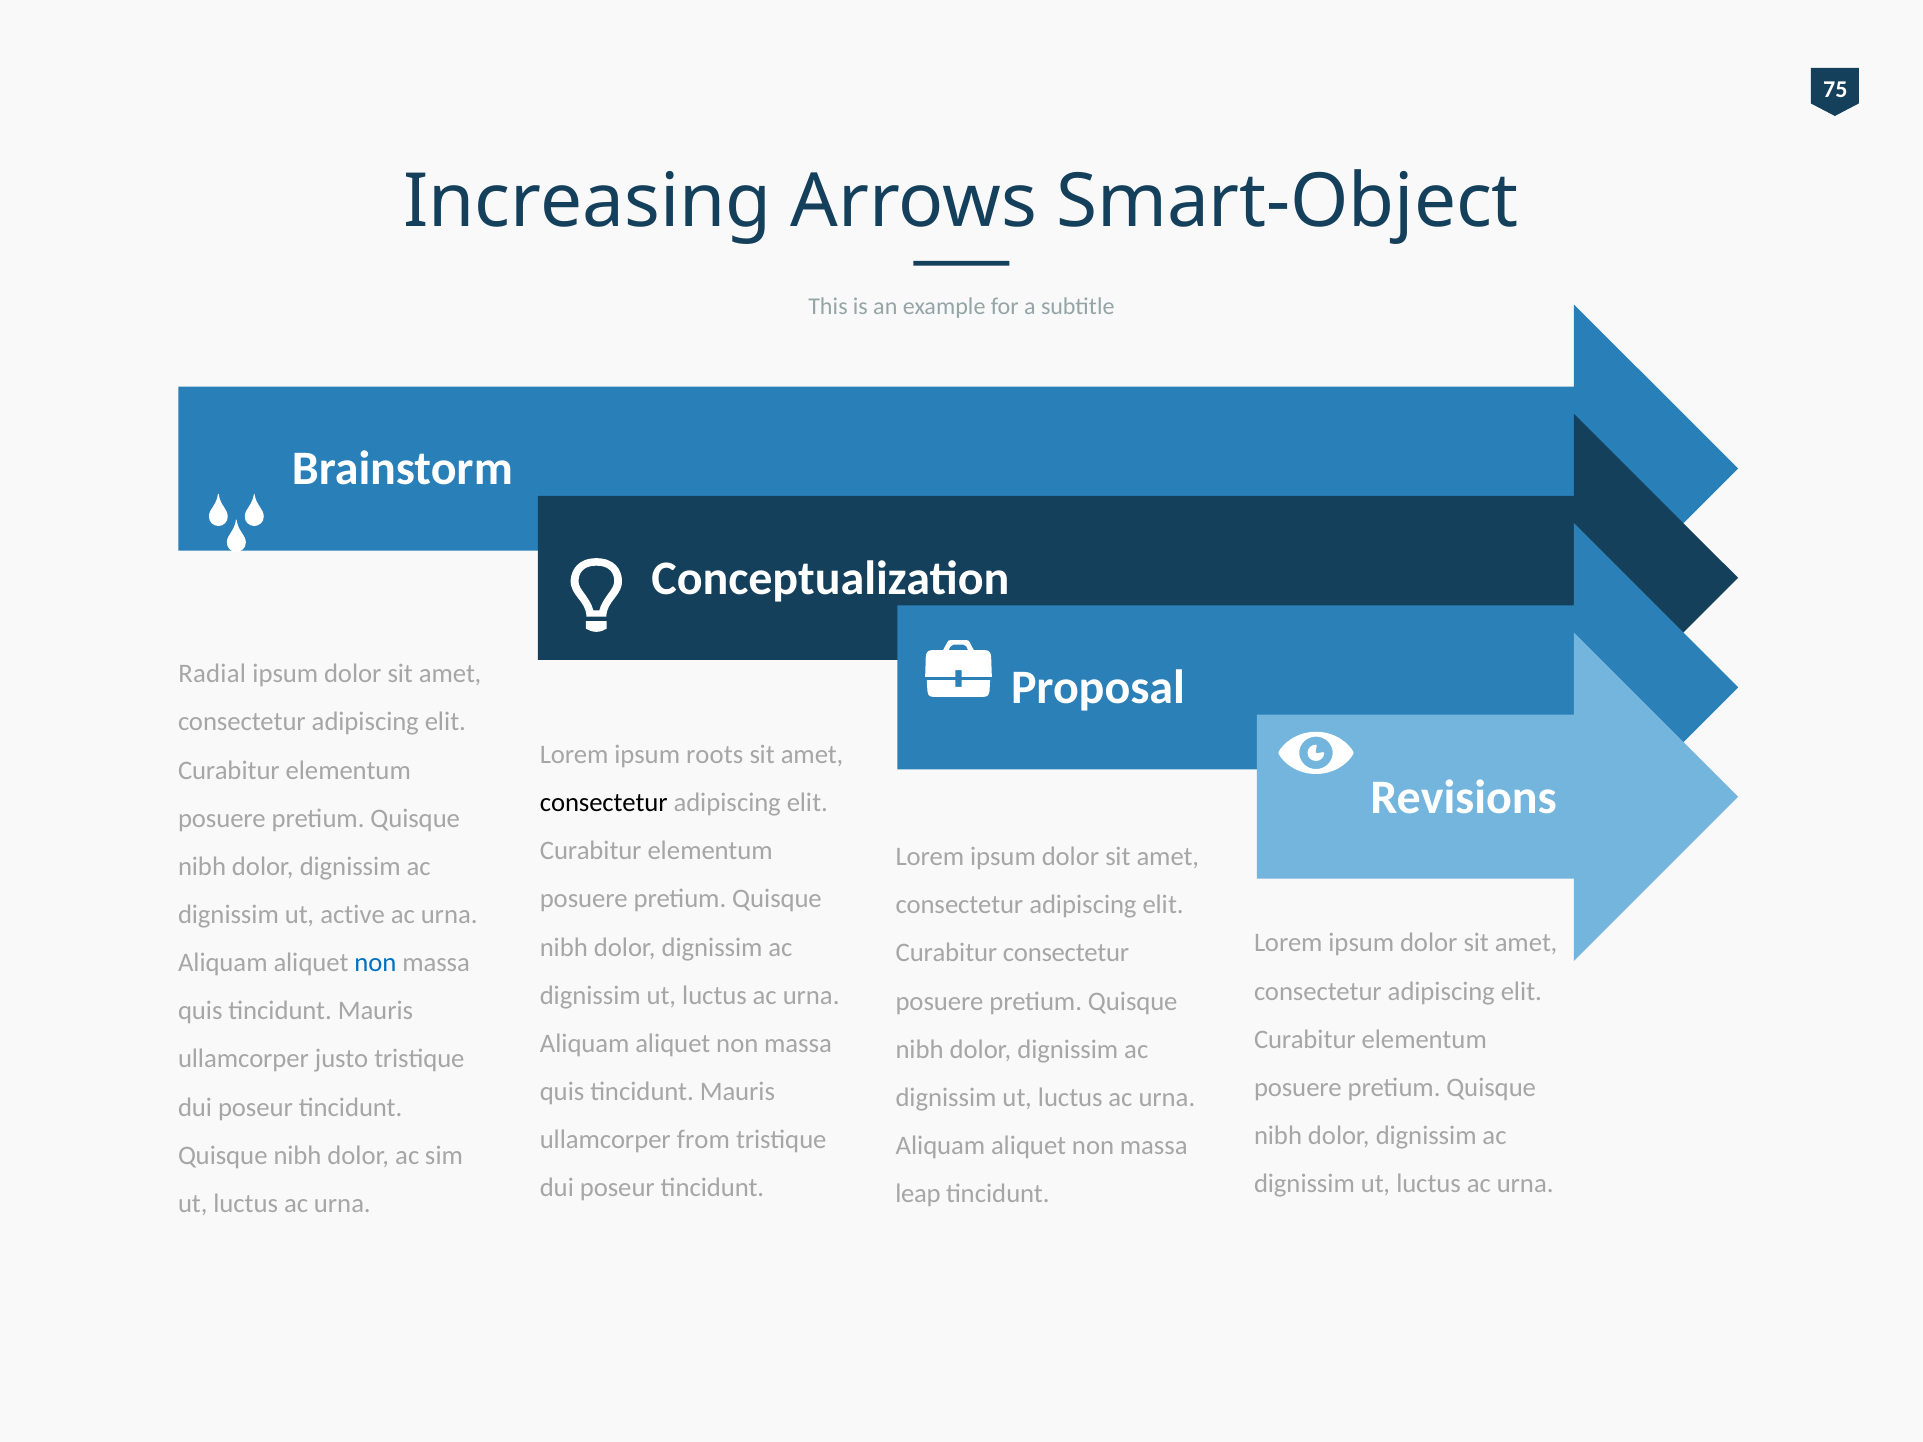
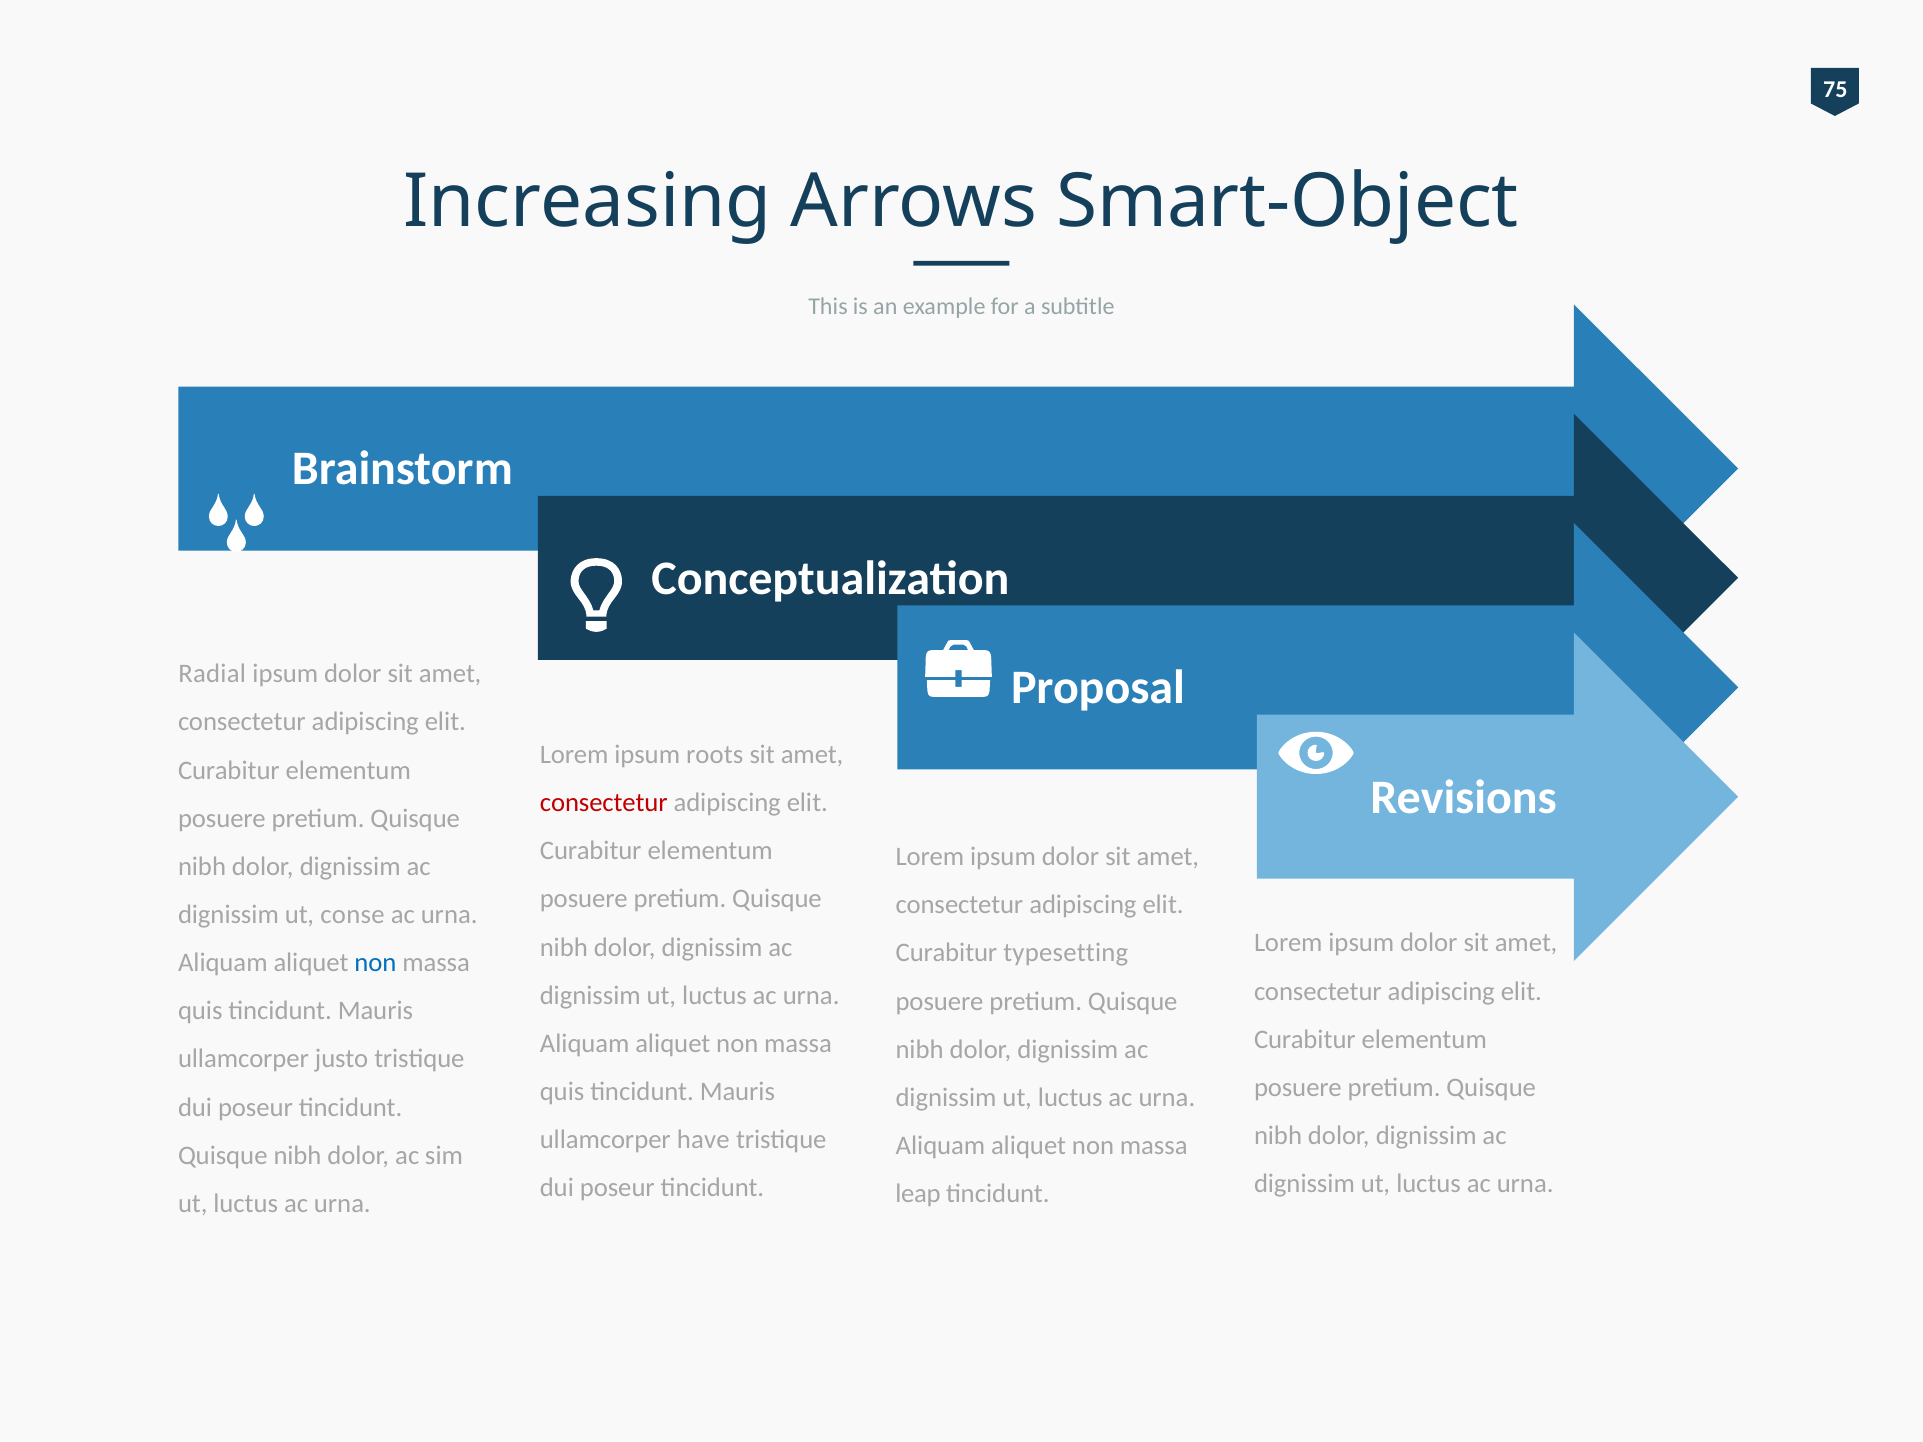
consectetur colour: black -> red (604, 803)
active: active -> conse (352, 915)
Curabitur consectetur: consectetur -> typesetting (1066, 953)
from: from -> have (703, 1140)
